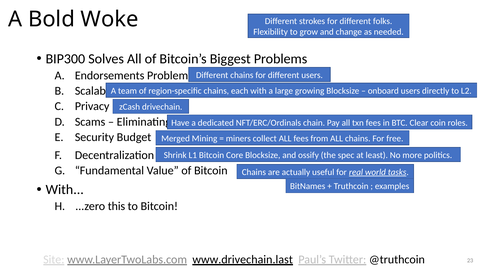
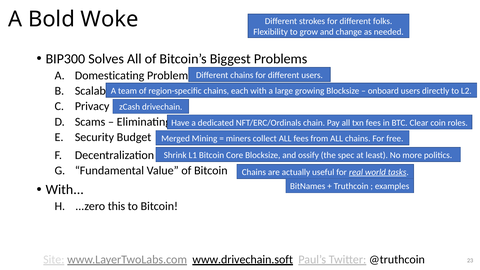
A Endorsements: Endorsements -> Domesticating (110, 75)
www.drivechain.last: www.drivechain.last -> www.drivechain.soft (243, 260)
